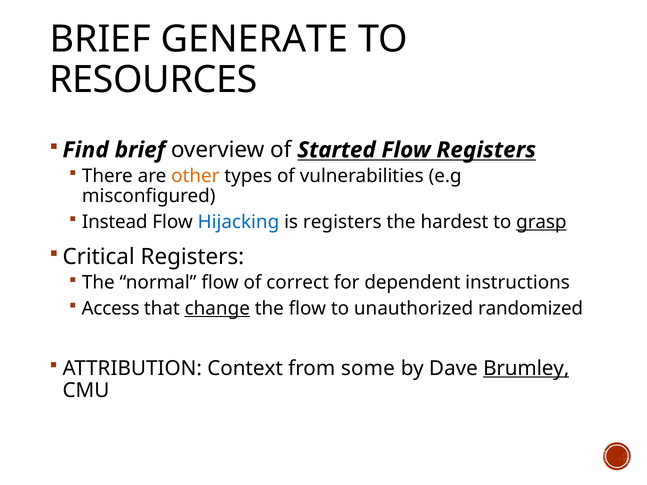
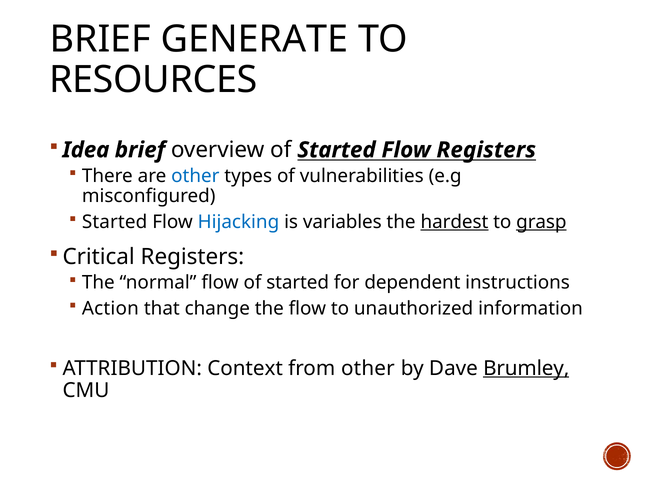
Find: Find -> Idea (86, 150)
other colour: orange -> blue (195, 176)
Instead: Instead -> Started (115, 222)
is registers: registers -> variables (342, 222)
hardest underline: none -> present (454, 222)
flow of correct: correct -> started (298, 283)
Access: Access -> Action (110, 309)
change underline: present -> none (217, 309)
randomized: randomized -> information (531, 309)
from some: some -> other (368, 368)
